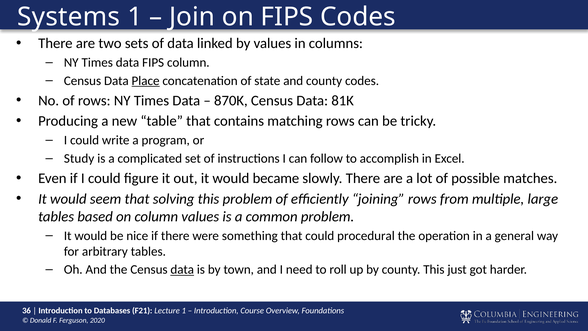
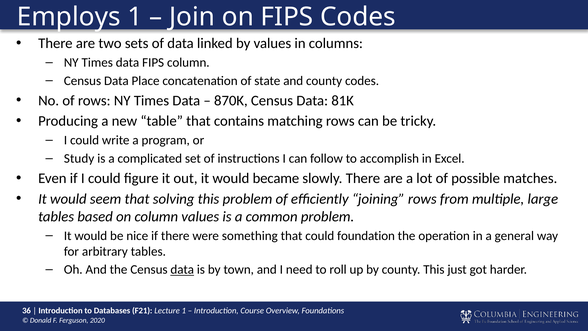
Systems: Systems -> Employs (69, 17)
Place underline: present -> none (146, 81)
procedural: procedural -> foundation (366, 236)
